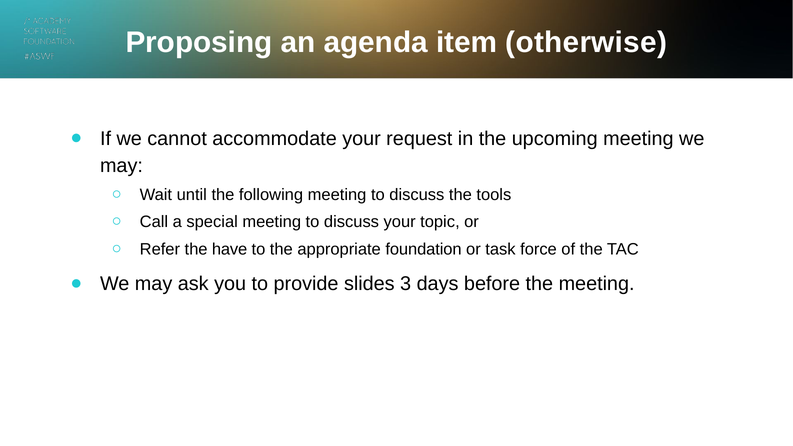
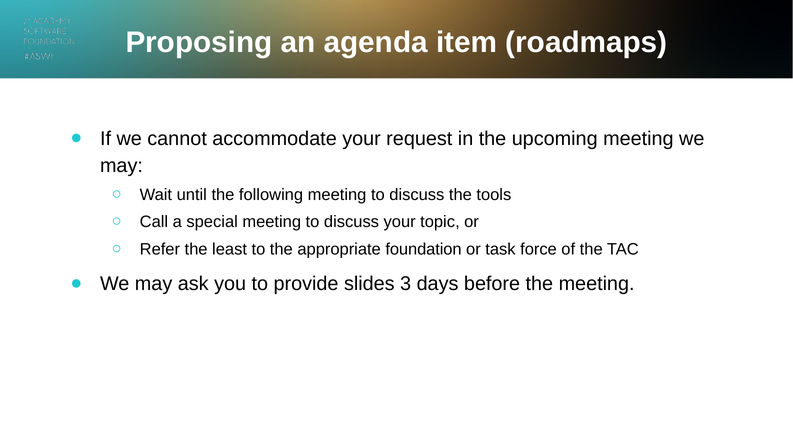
otherwise: otherwise -> roadmaps (586, 43)
have: have -> least (230, 249)
